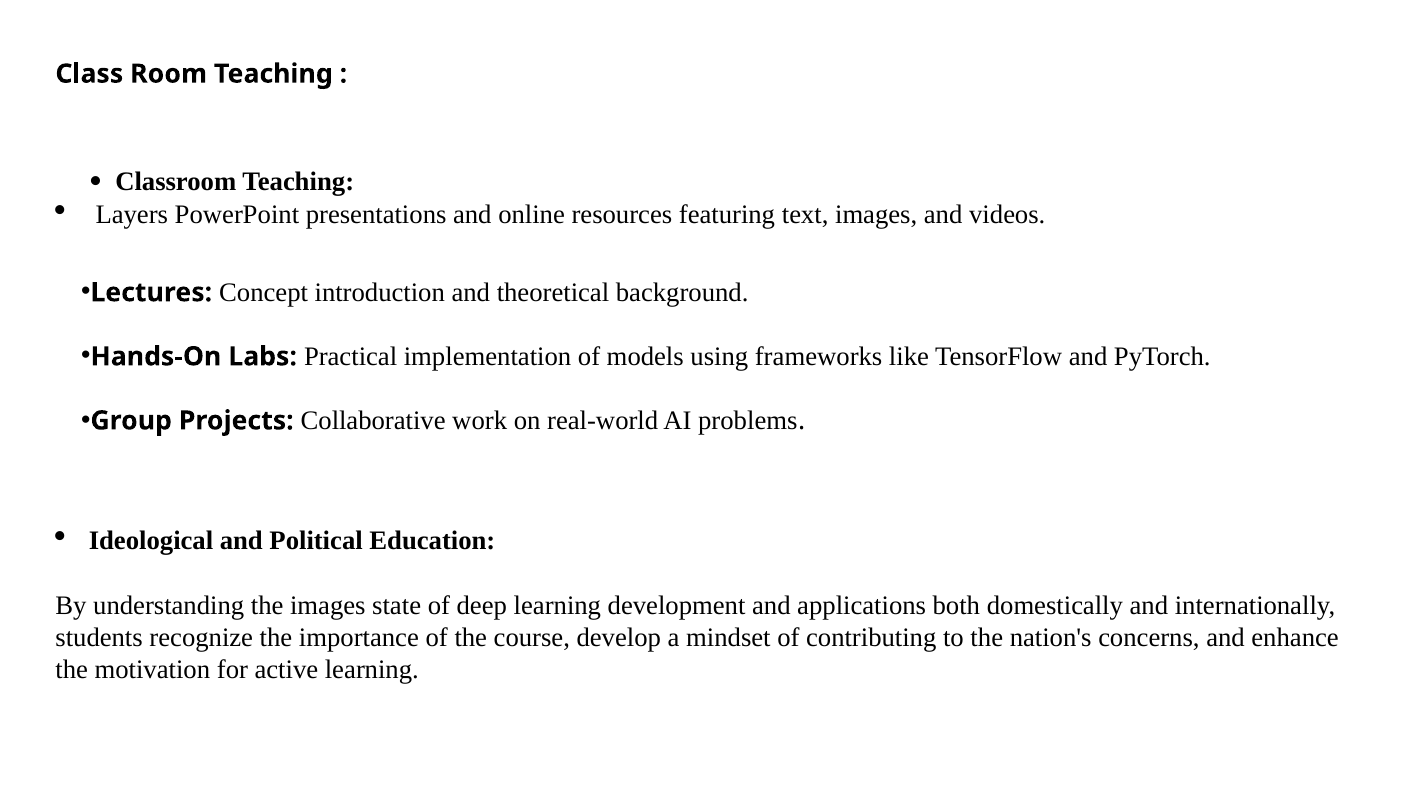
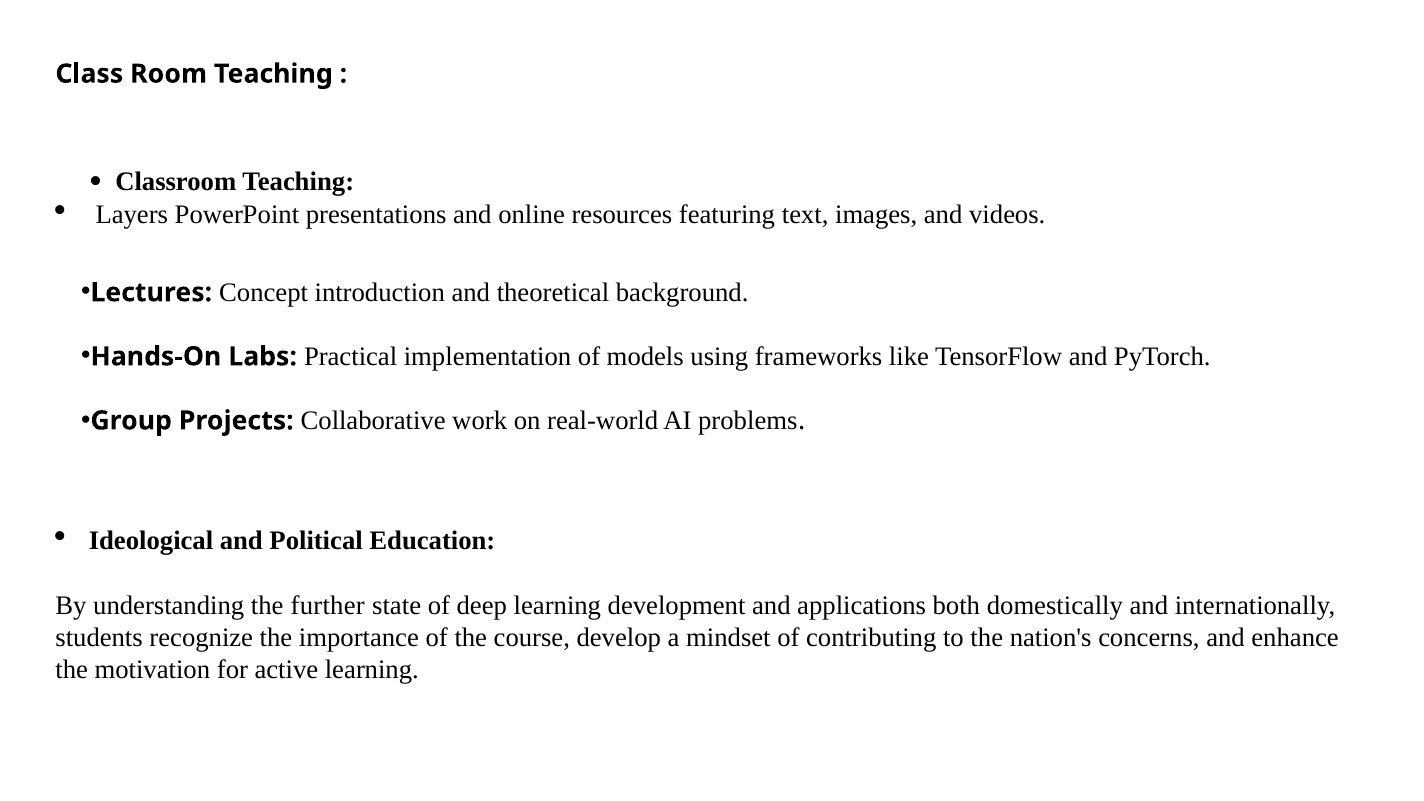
the images: images -> further (328, 606)
